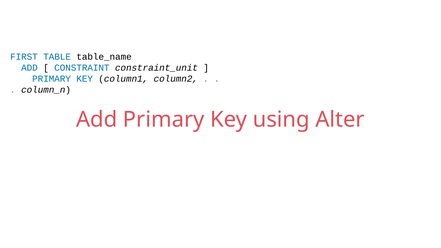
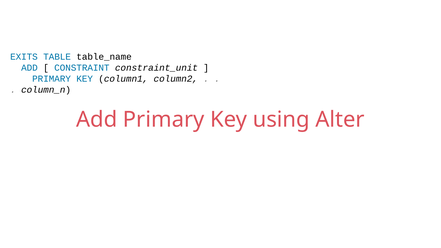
FIRST: FIRST -> EXITS (24, 57)
